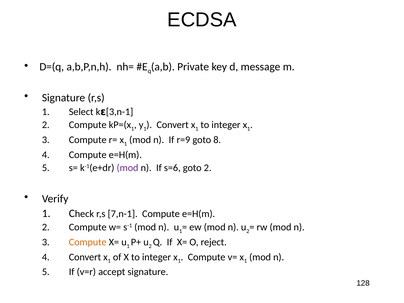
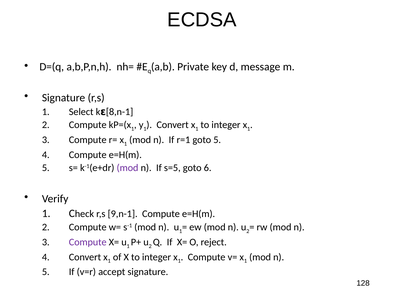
3,n-1: 3,n-1 -> 8,n-1 (120, 112)
r=9: r=9 -> r=1 (183, 140)
goto 8: 8 -> 5 (217, 140)
s=6: s=6 -> s=5 (172, 168)
goto 2: 2 -> 6 (208, 168)
7,n-1: 7,n-1 -> 9,n-1 (123, 214)
Compute colour: orange -> purple (88, 242)
